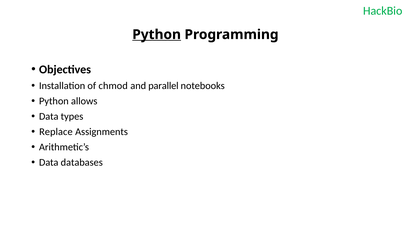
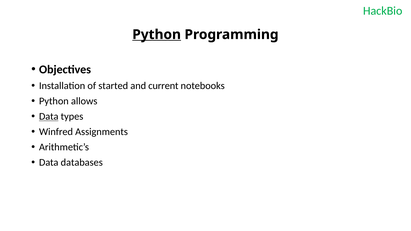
chmod: chmod -> started (113, 86)
parallel: parallel -> current (163, 86)
Data underline: none -> present (49, 117)
Replace: Replace -> Winfred (56, 132)
